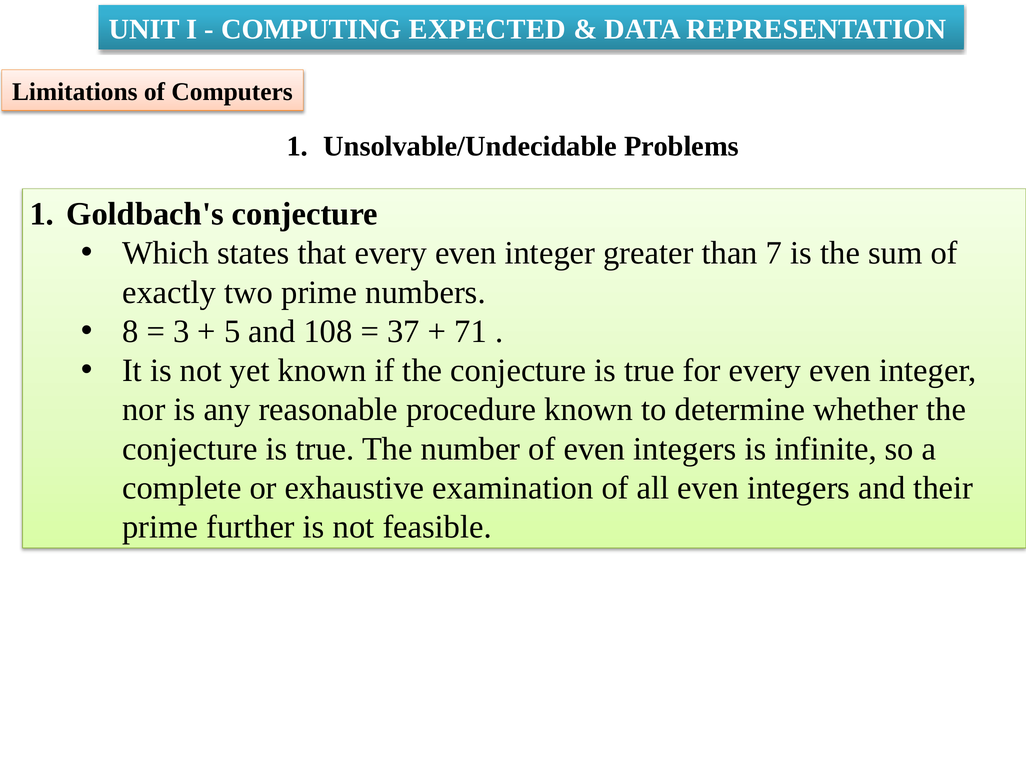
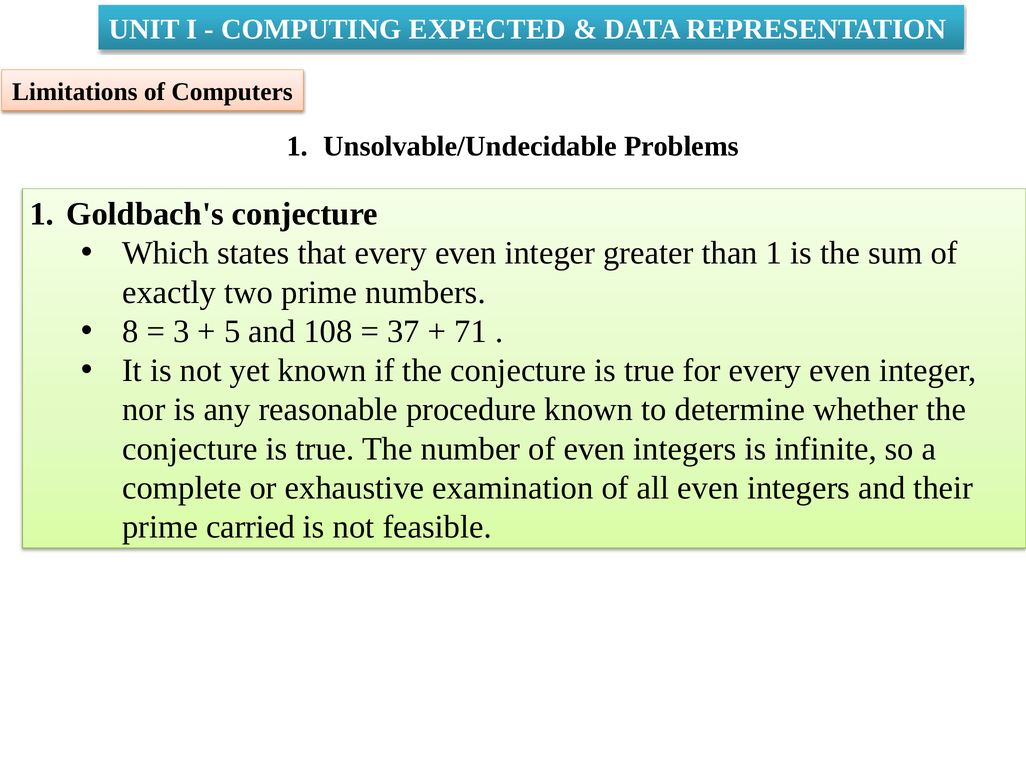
than 7: 7 -> 1 (774, 253)
further: further -> carried (251, 527)
